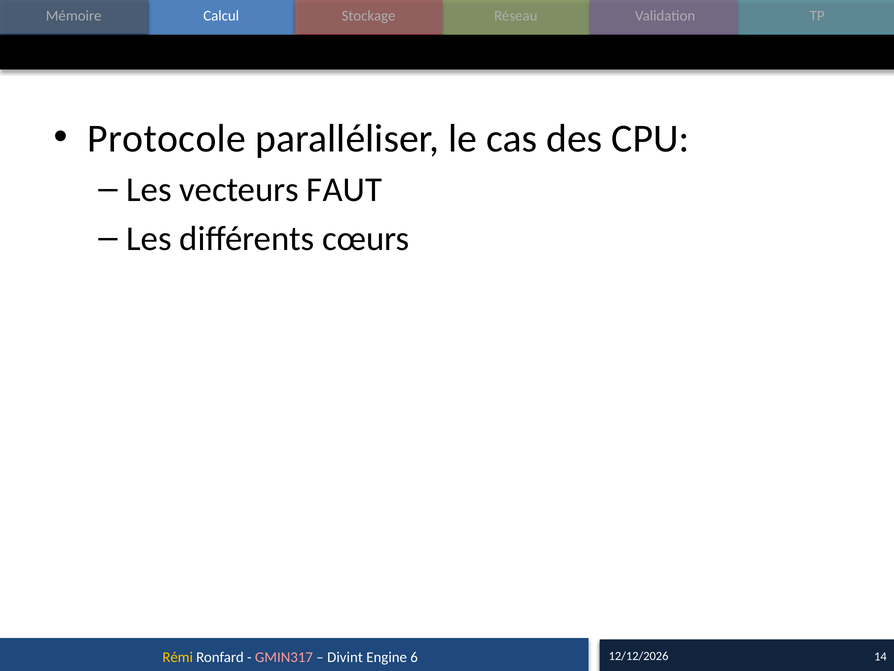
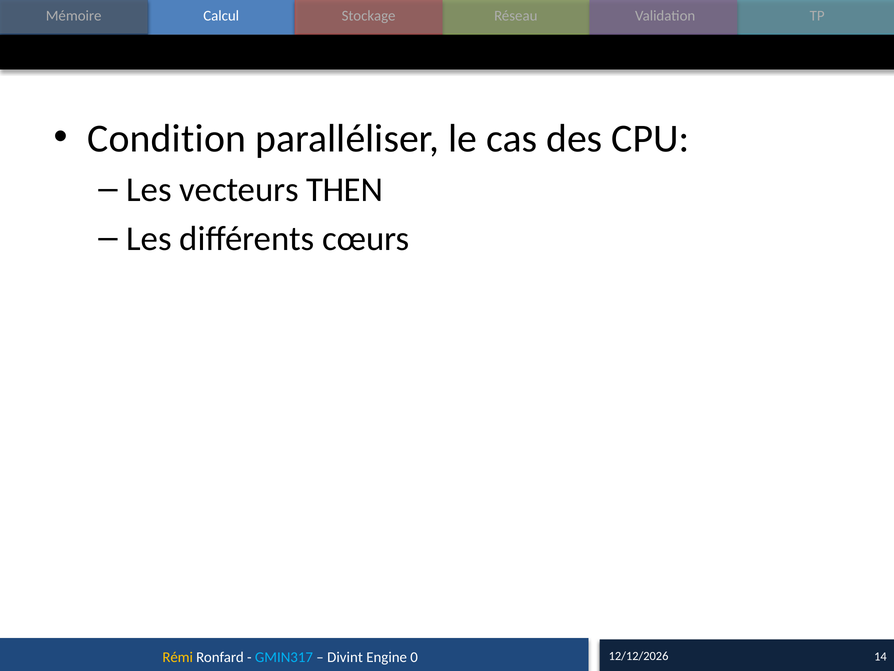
Protocole: Protocole -> Condition (167, 138)
FAUT: FAUT -> THEN (345, 190)
GMIN317 colour: pink -> light blue (284, 657)
6: 6 -> 0 (414, 657)
